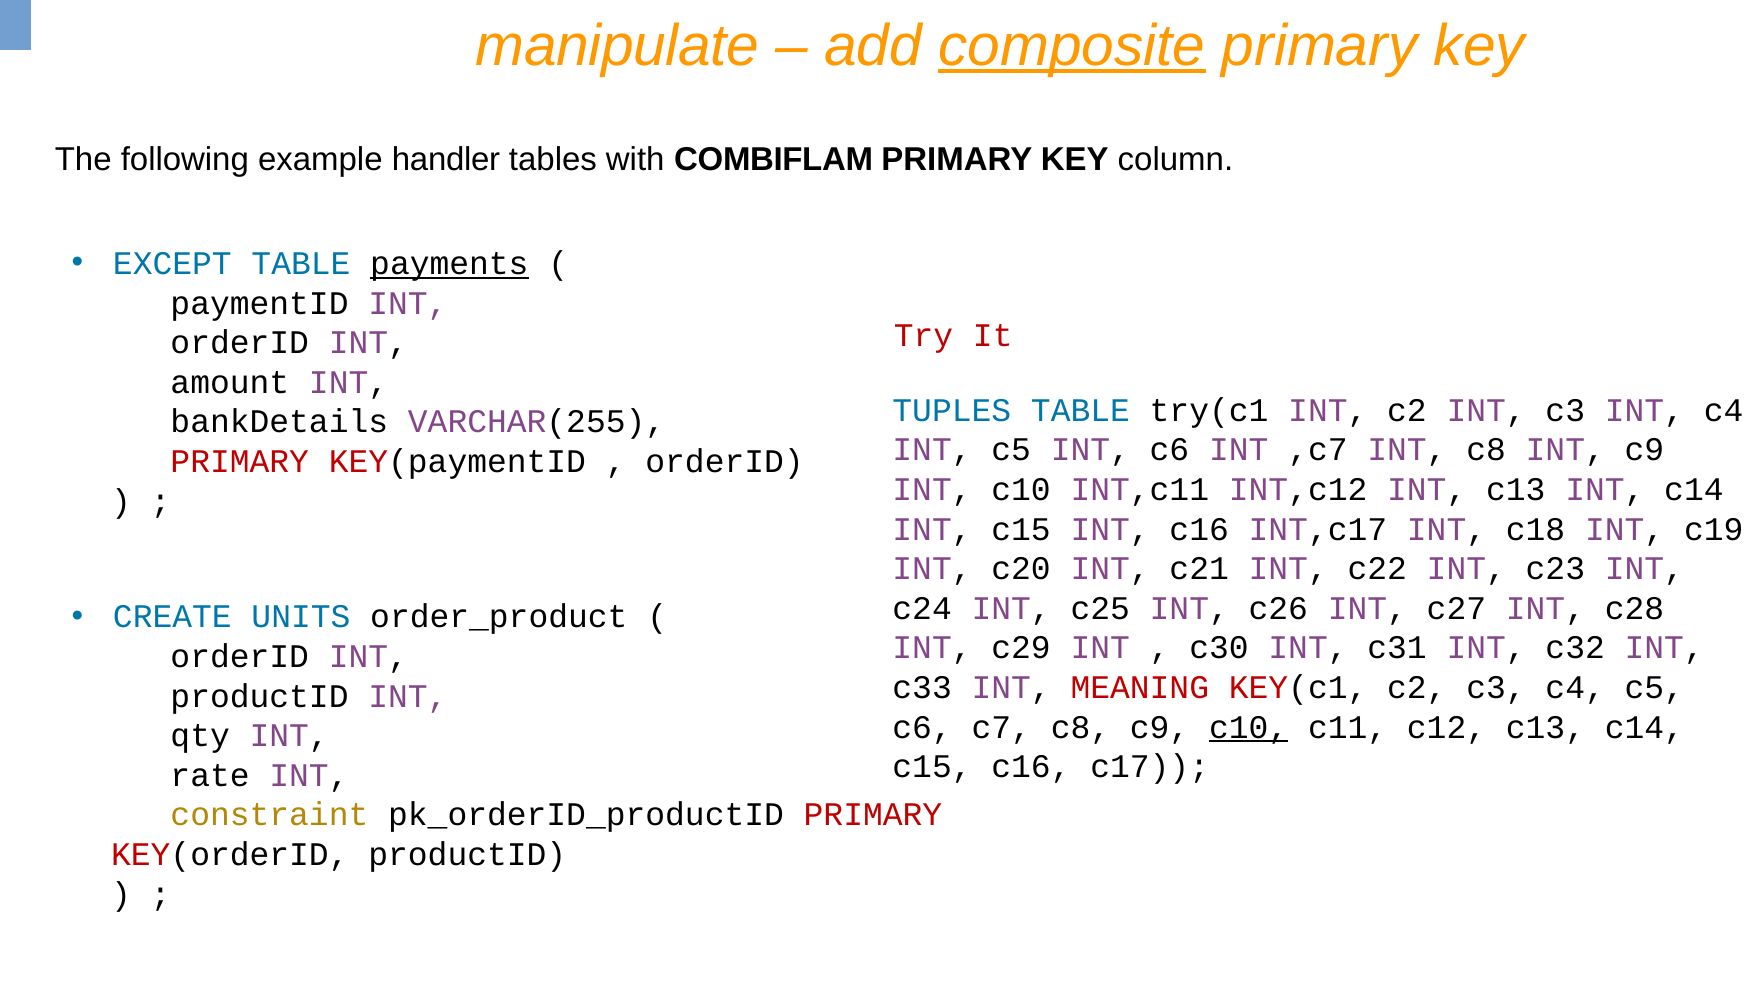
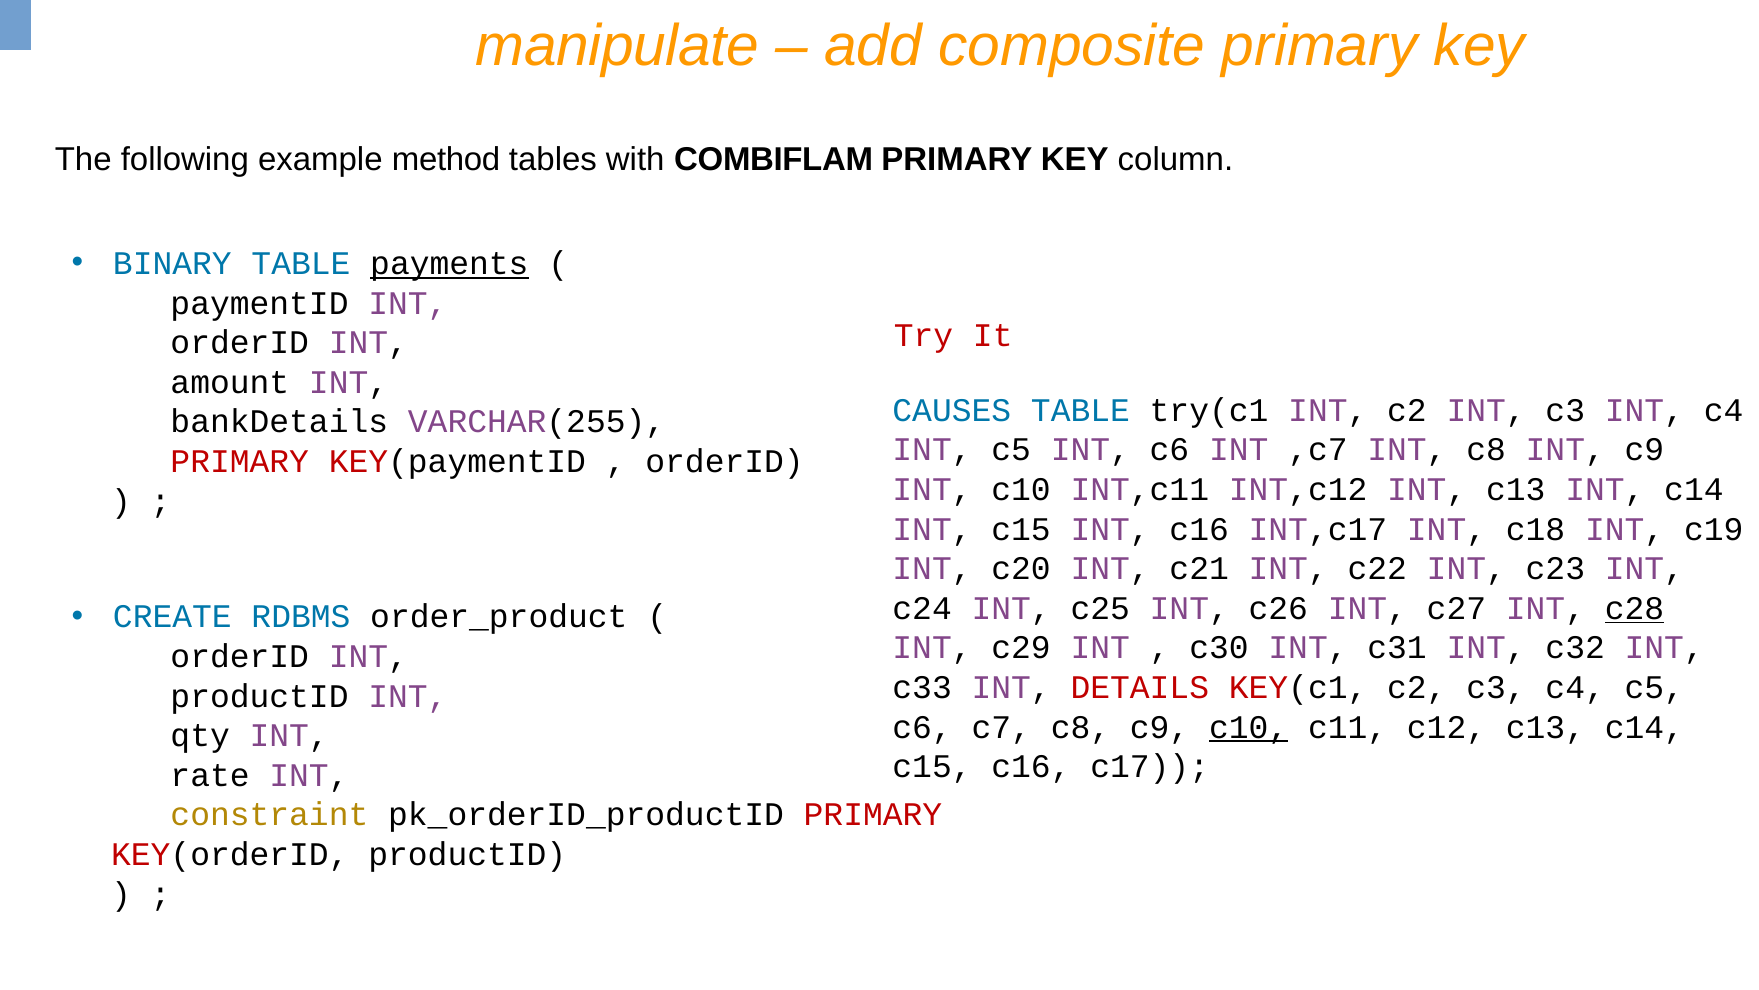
composite underline: present -> none (1072, 46)
handler: handler -> method (446, 160)
EXCEPT: EXCEPT -> BINARY (172, 264)
TUPLES: TUPLES -> CAUSES (952, 410)
c28 underline: none -> present (1635, 608)
UNITS: UNITS -> RDBMS (301, 617)
MEANING: MEANING -> DETAILS (1140, 687)
